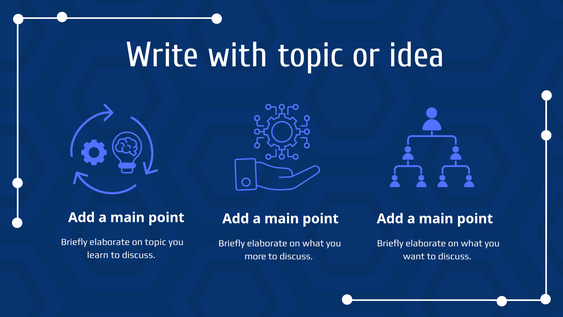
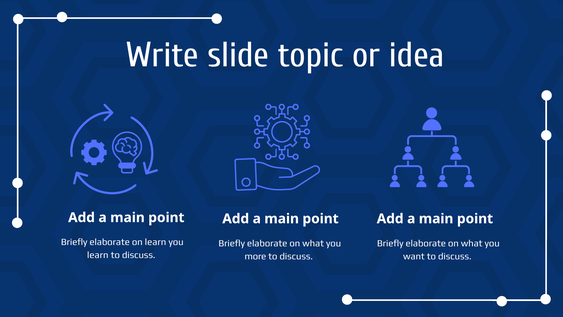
with: with -> slide (238, 55)
on topic: topic -> learn (156, 242)
